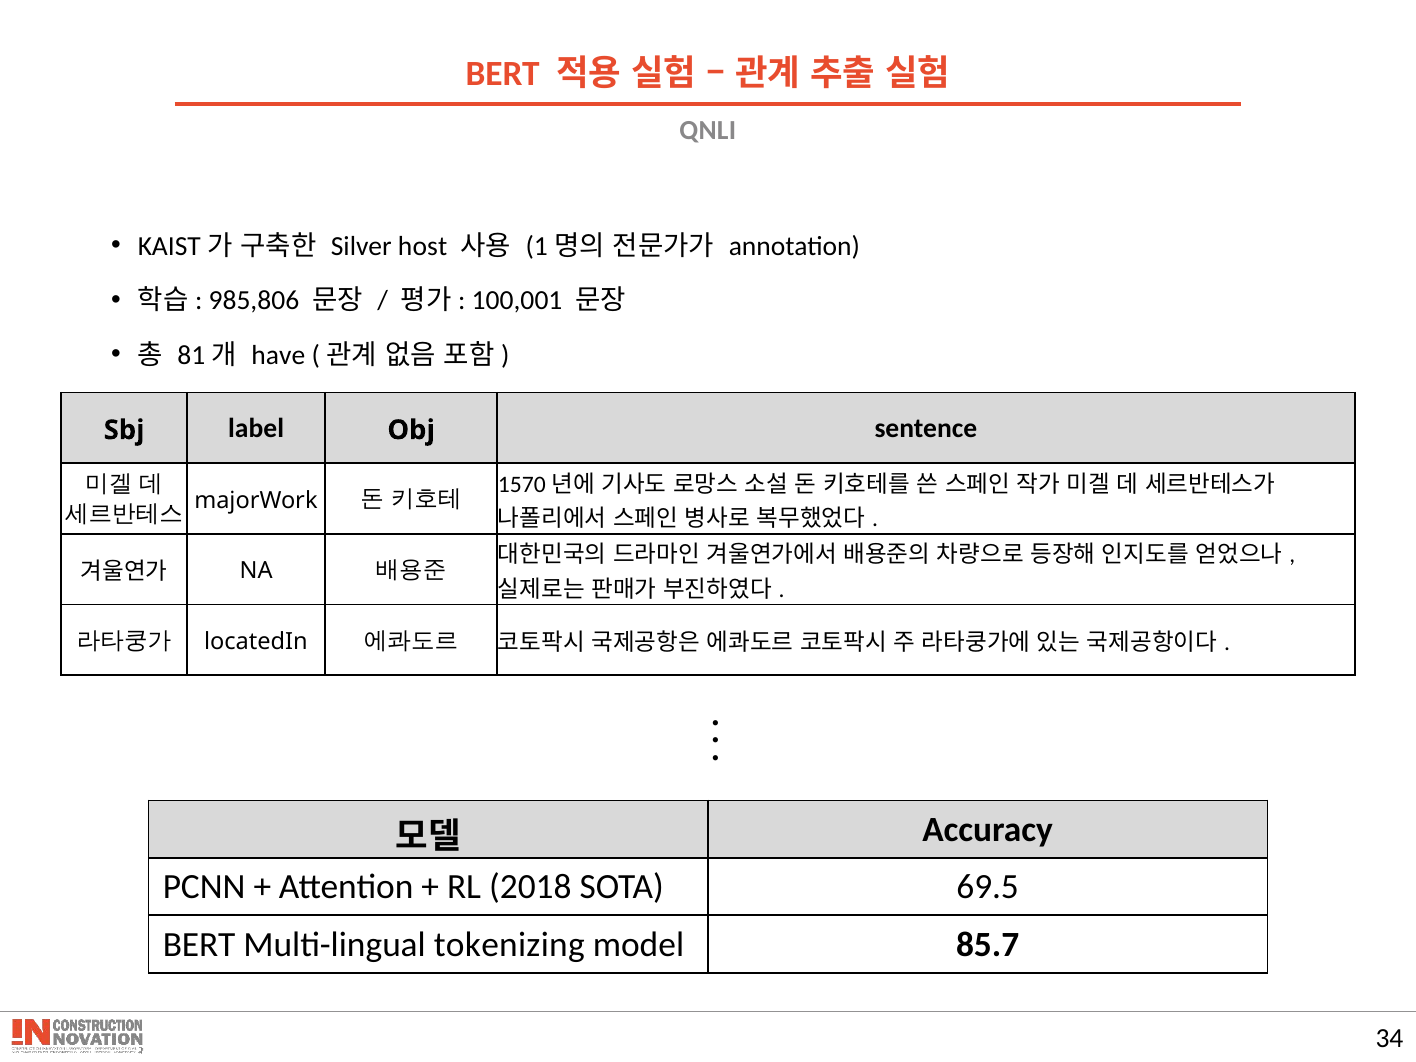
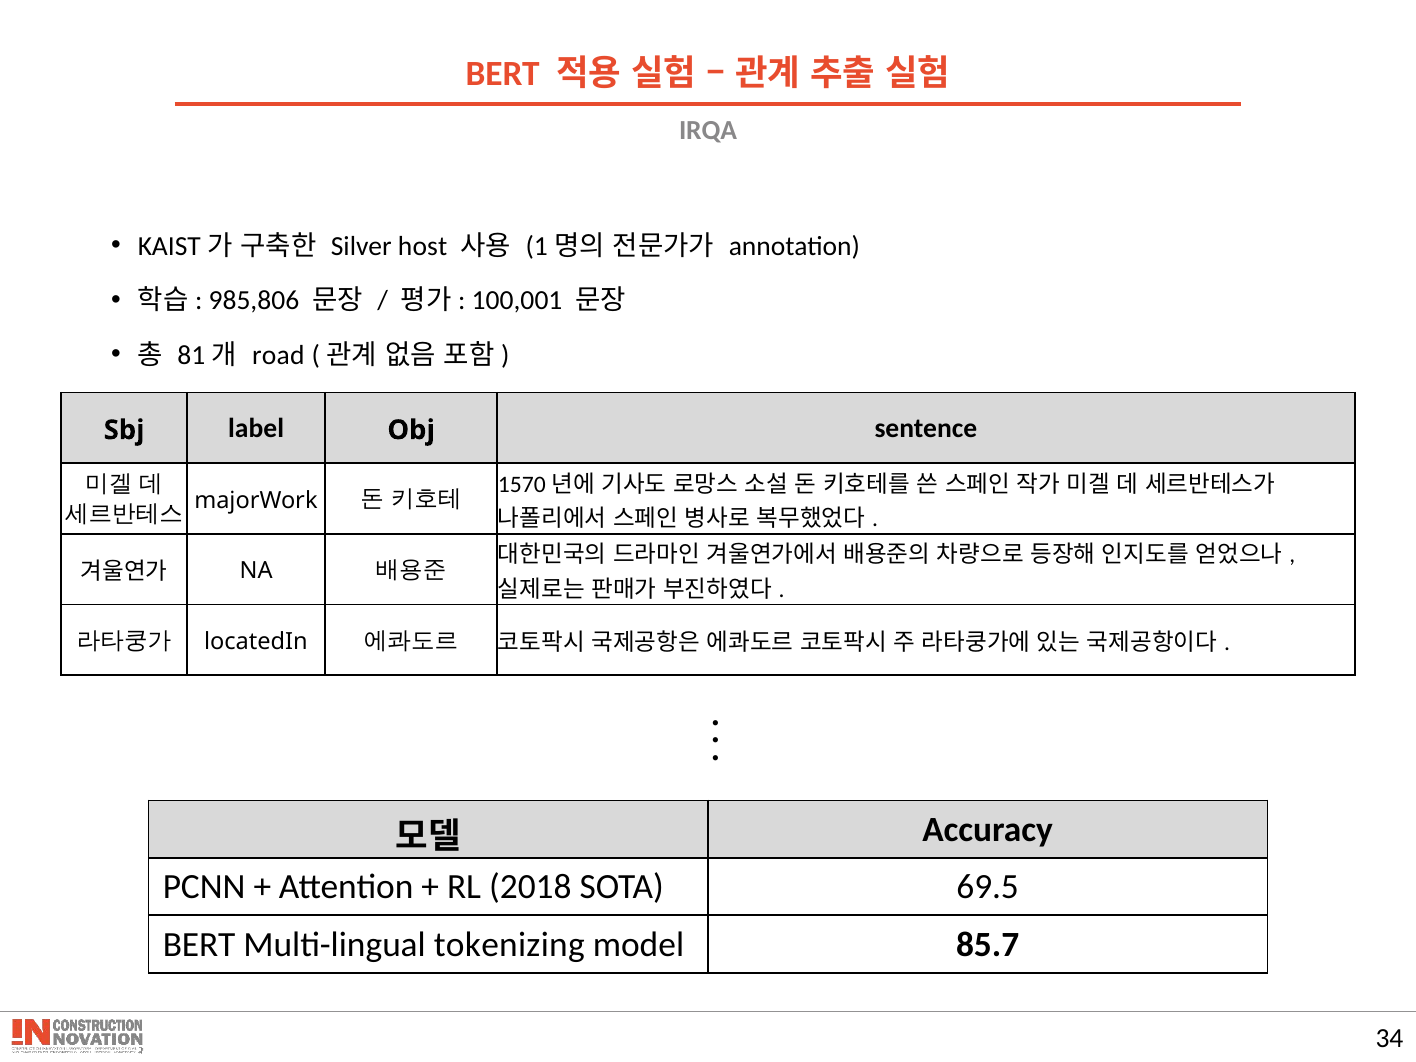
QNLI: QNLI -> IRQA (708, 130)
have: have -> road (278, 355)
